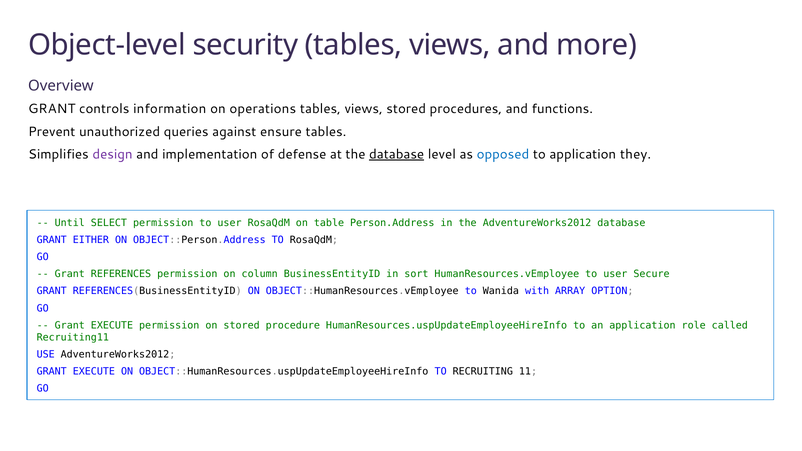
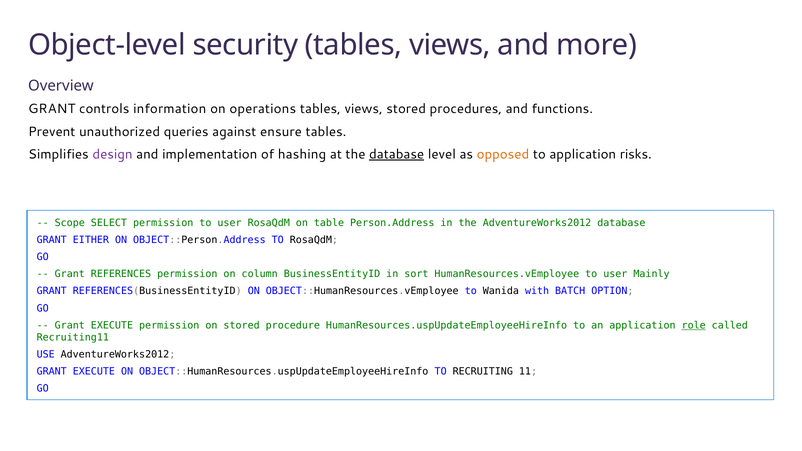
defense: defense -> hashing (302, 154)
opposed colour: blue -> orange (503, 154)
they: they -> risks (636, 154)
Until: Until -> Scope (70, 223)
Secure: Secure -> Mainly (652, 274)
ARRAY: ARRAY -> BATCH (570, 291)
role underline: none -> present (694, 325)
